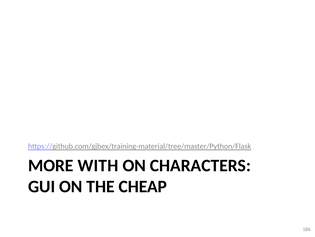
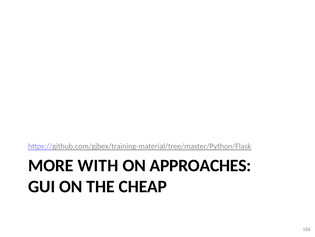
CHARACTERS: CHARACTERS -> APPROACHES (200, 165)
